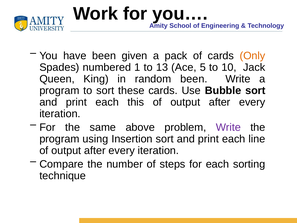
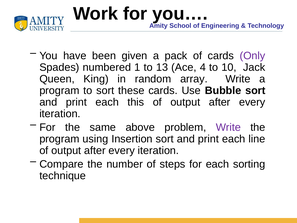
Only colour: orange -> purple (252, 56)
5: 5 -> 4 (203, 67)
random been: been -> array (194, 79)
